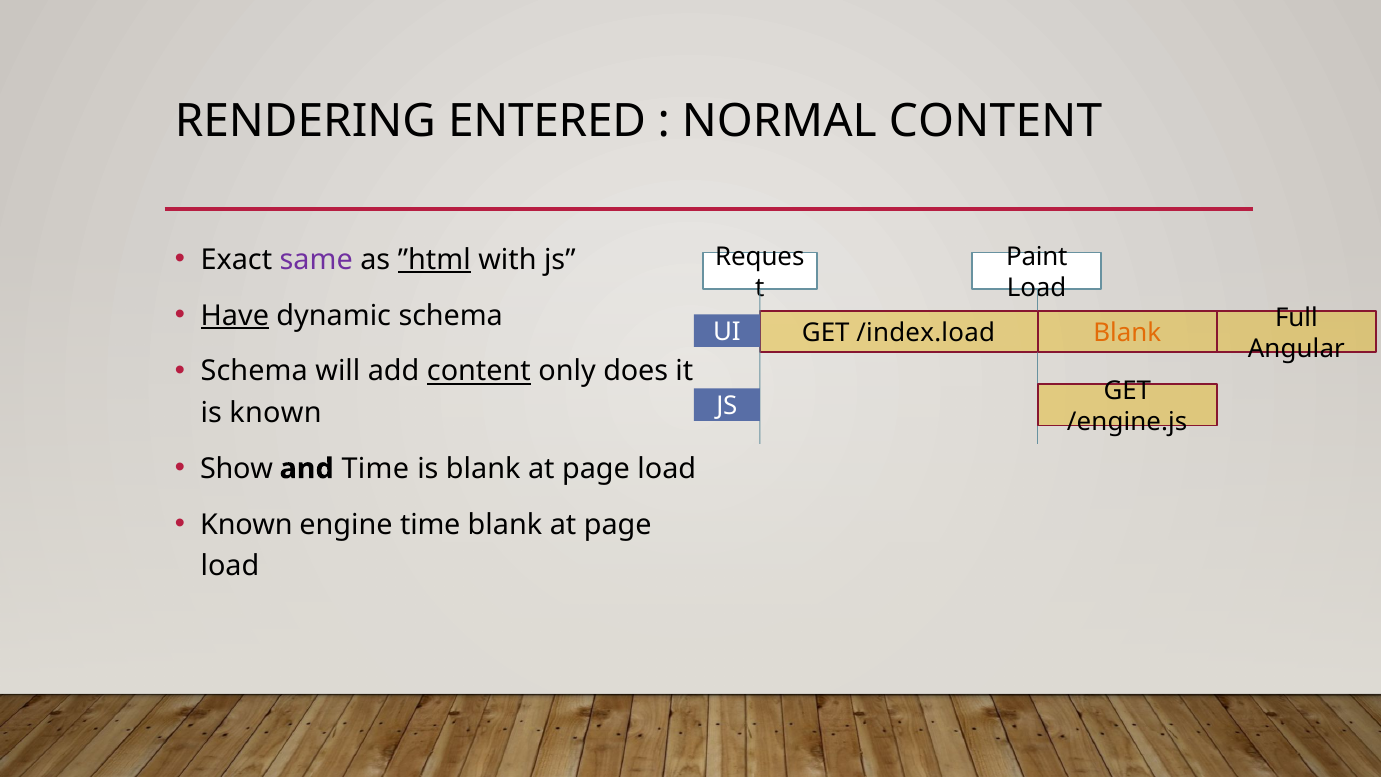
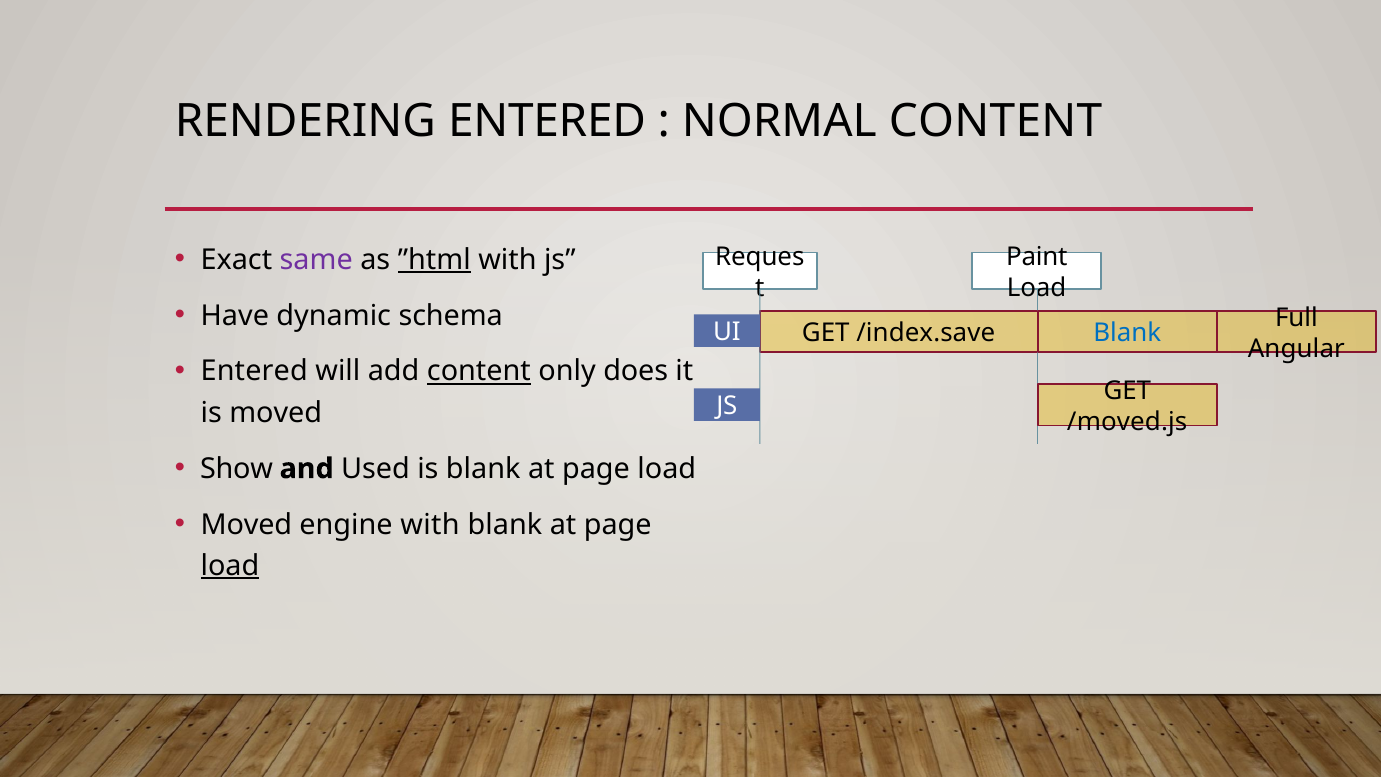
Have underline: present -> none (235, 315)
/index.load: /index.load -> /index.save (926, 333)
Blank colour: orange -> blue (1127, 333)
Schema: Schema -> Entered (254, 371)
is known: known -> moved (276, 413)
/engine.js: /engine.js -> /moved.js (1127, 422)
and Time: Time -> Used (375, 469)
Known: Known -> Moved (246, 524)
engine time: time -> with (430, 524)
load underline: none -> present (230, 566)
